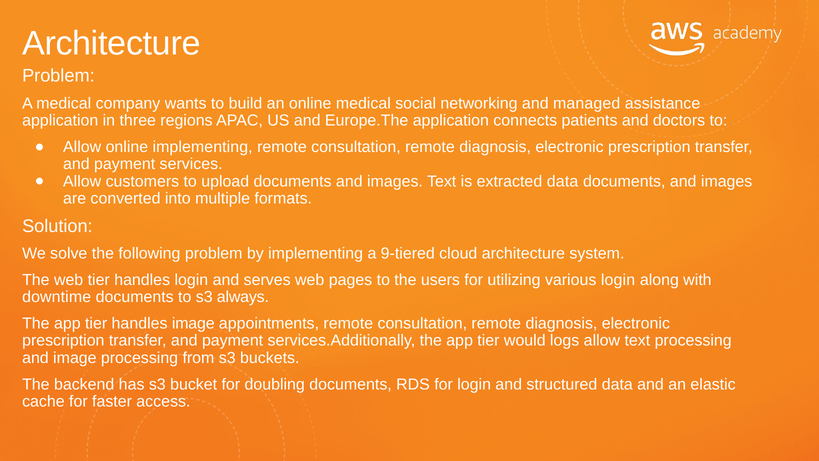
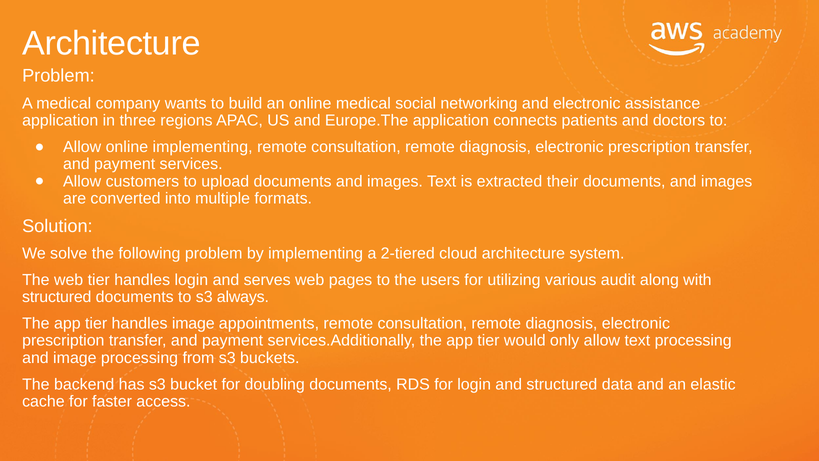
and managed: managed -> electronic (587, 103)
extracted data: data -> their (563, 181)
9-tiered: 9-tiered -> 2-tiered (408, 253)
various login: login -> audit (618, 280)
downtime: downtime -> structured (57, 297)
logs: logs -> only (565, 340)
